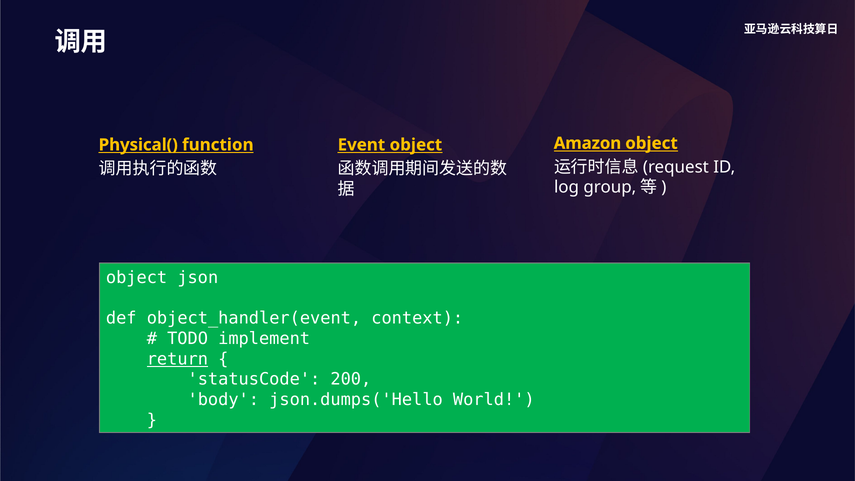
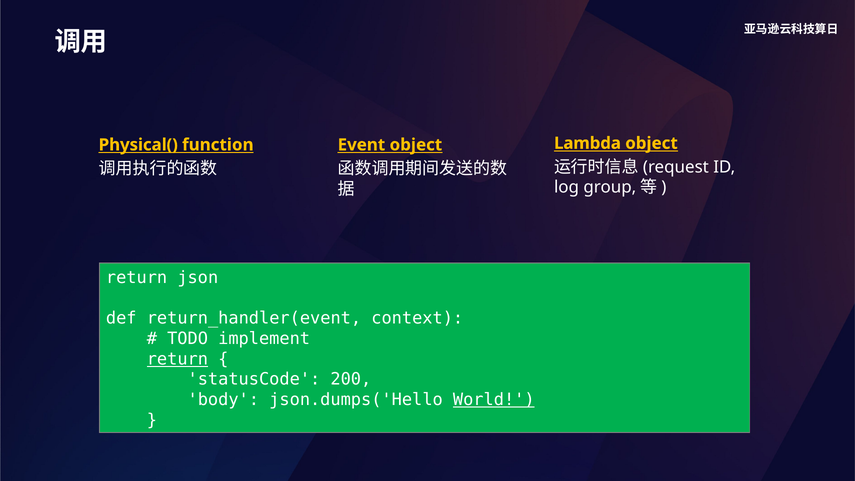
Amazon: Amazon -> Lambda (587, 143)
object: object -> return (137, 278)
object_handler(event: object_handler(event -> return_handler(event (254, 318)
World underline: none -> present (494, 400)
